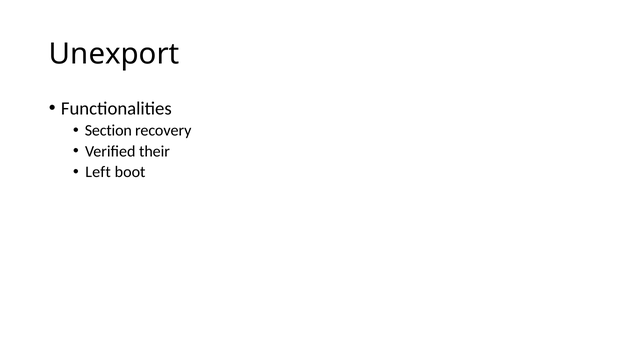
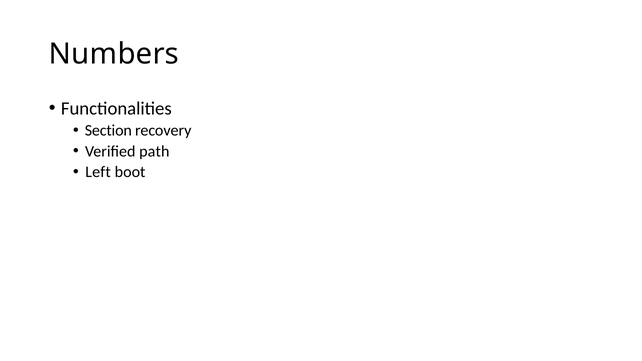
Unexport: Unexport -> Numbers (114, 54)
their: their -> path (154, 151)
